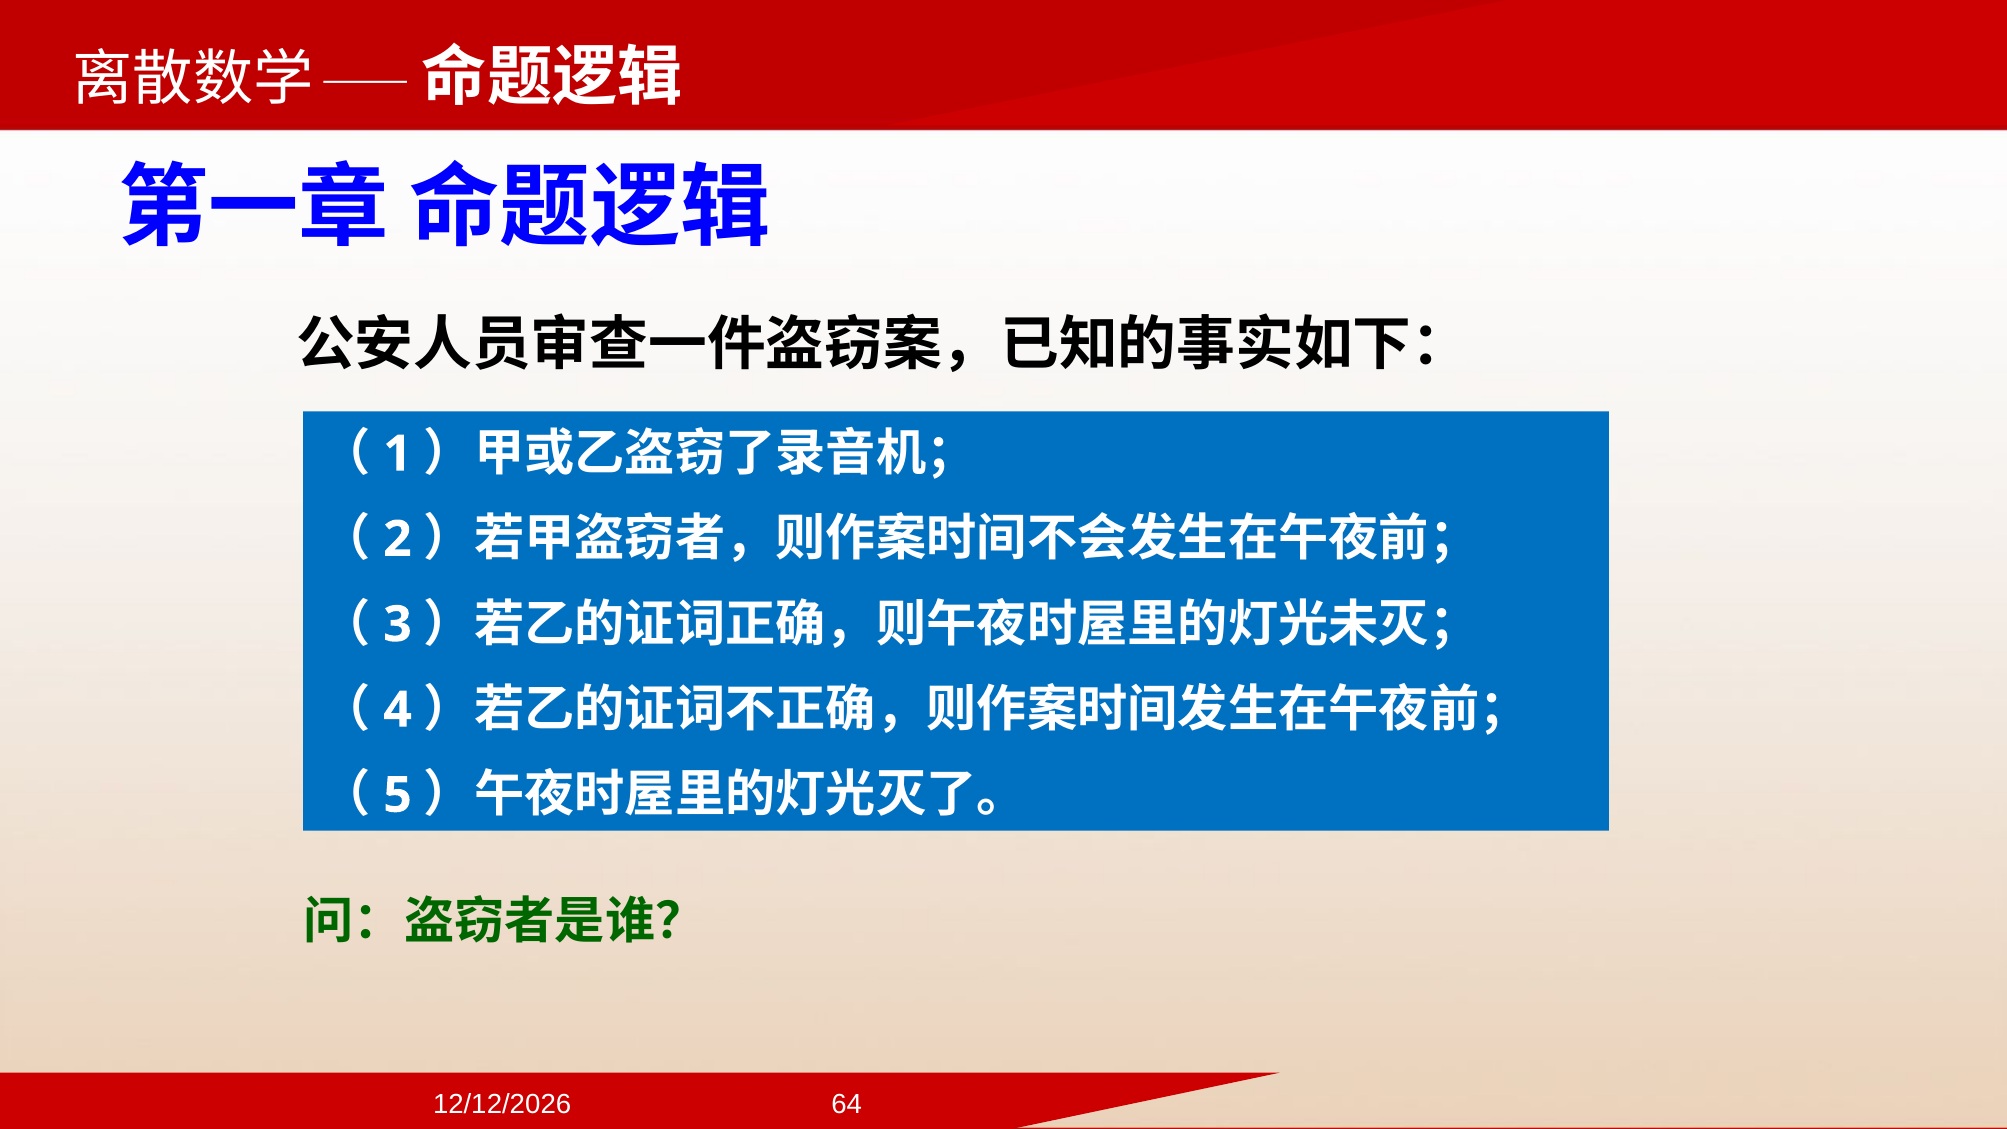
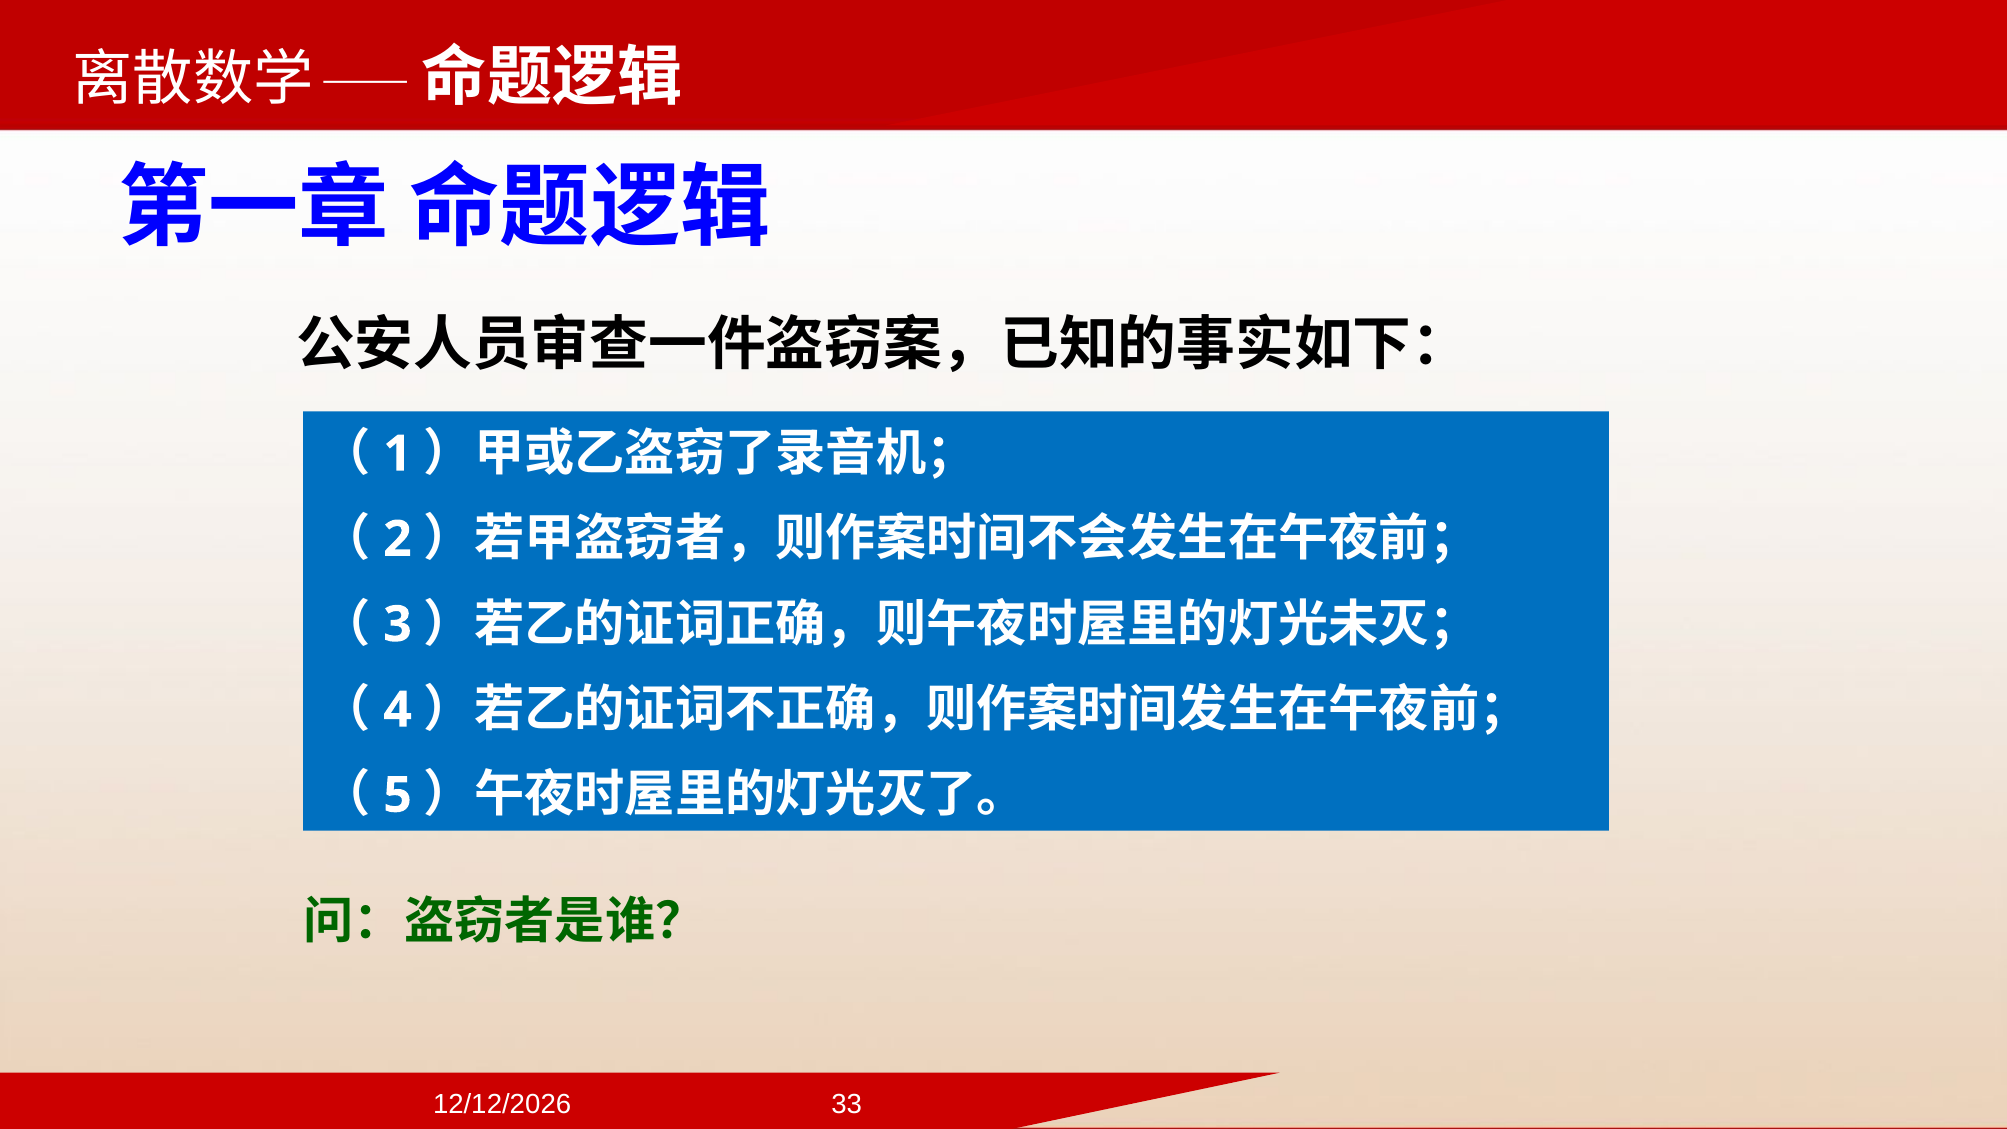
64: 64 -> 33 (847, 1104)
